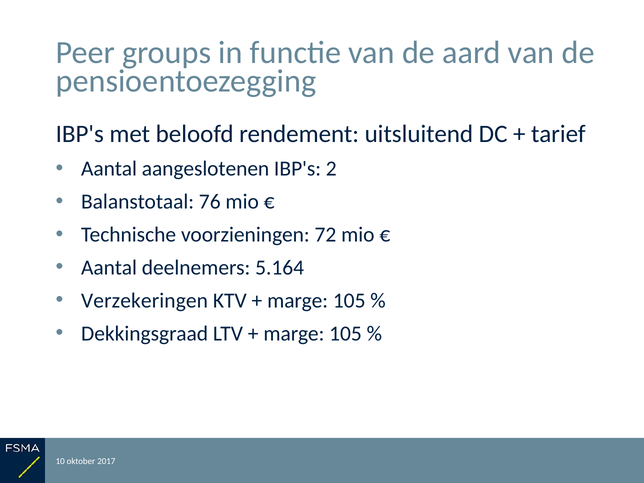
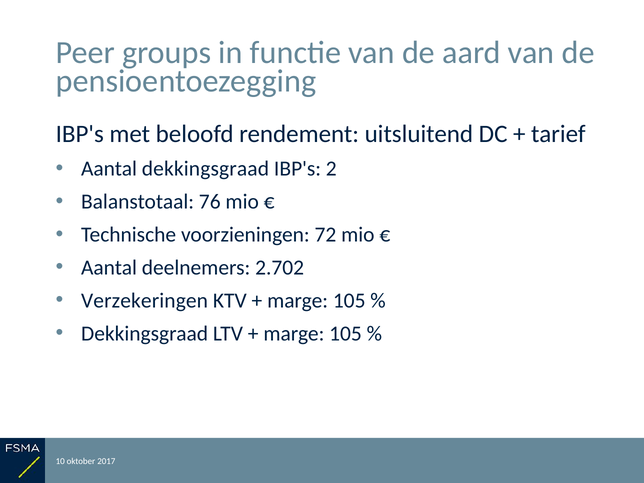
Aantal aangeslotenen: aangeslotenen -> dekkingsgraad (205, 169)
5.164: 5.164 -> 2.702 (280, 268)
